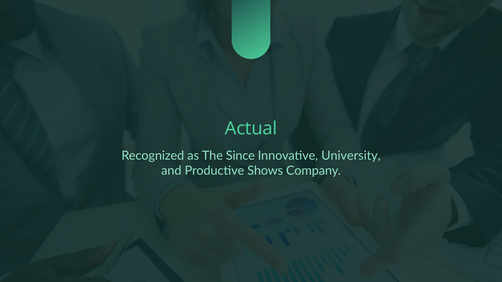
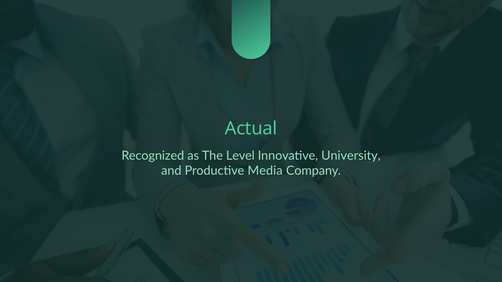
Since: Since -> Level (240, 156)
Shows: Shows -> Media (265, 171)
